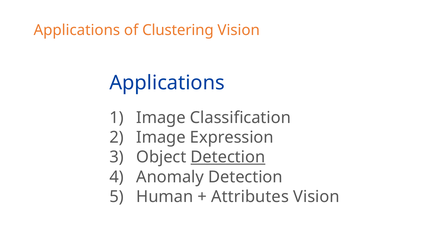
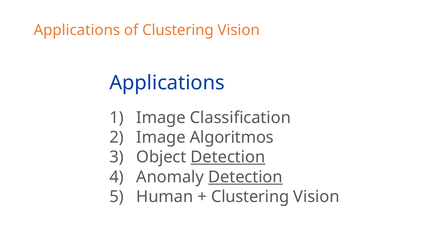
Expression: Expression -> Algoritmos (232, 137)
Detection underline: none -> present (245, 176)
Attributes: Attributes -> Clustering (250, 196)
